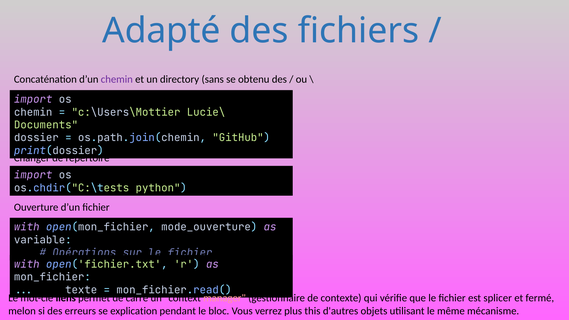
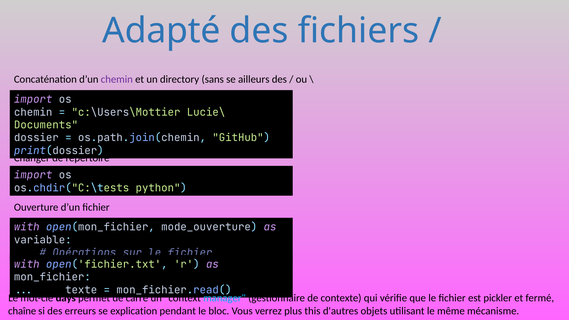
obtenu: obtenu -> ailleurs (254, 79)
liens: liens -> days (66, 298)
manager colour: pink -> light blue (225, 298)
splicer: splicer -> pickler (498, 298)
melon: melon -> chaîne (22, 311)
